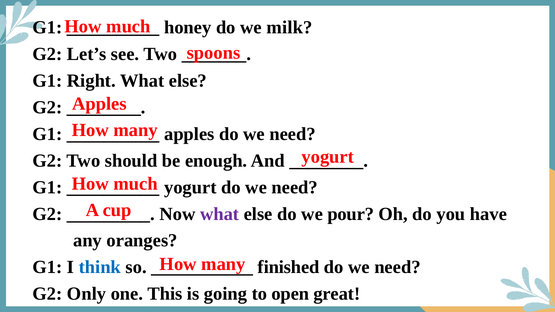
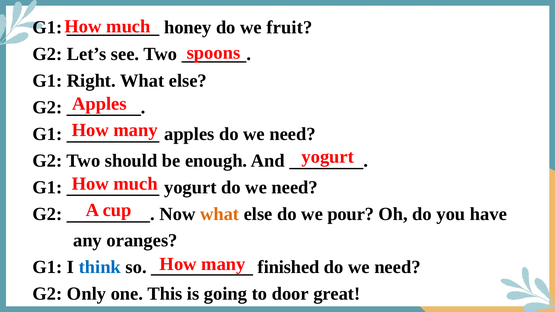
milk: milk -> fruit (289, 28)
what colour: purple -> orange (220, 214)
open: open -> door (290, 294)
